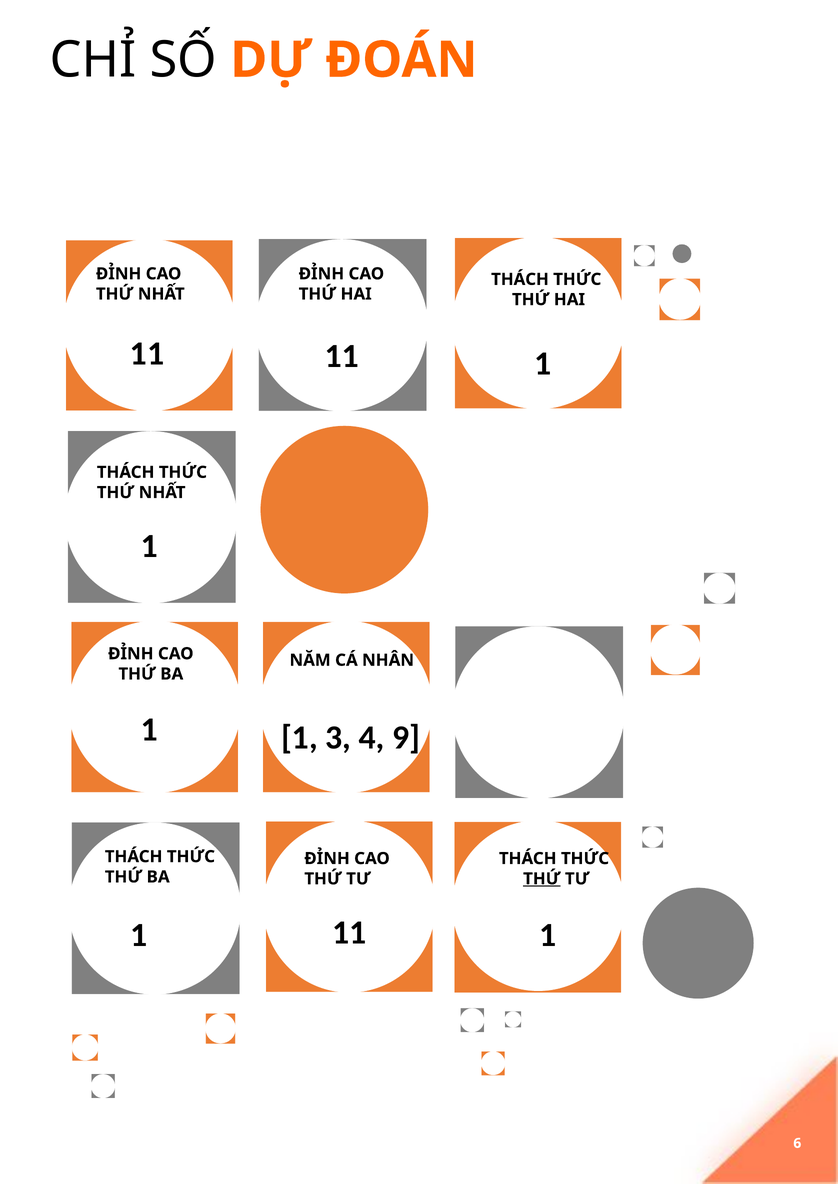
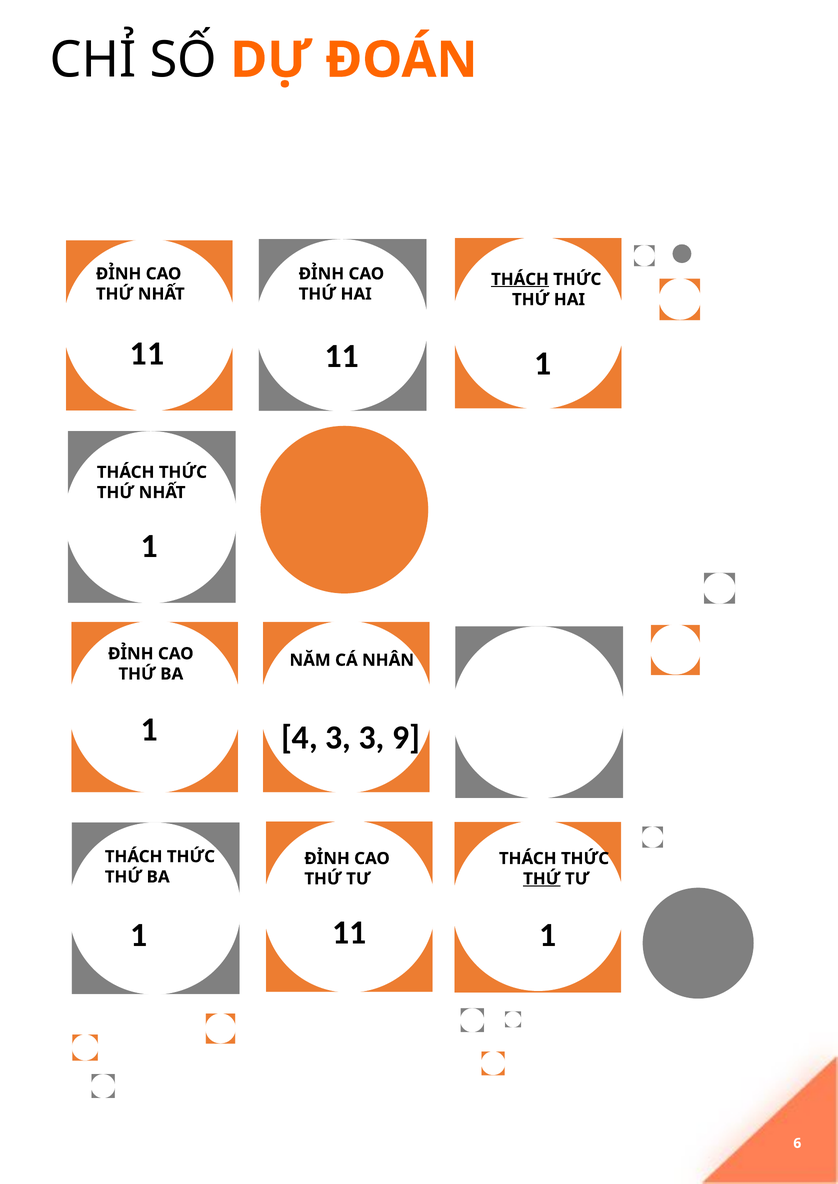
THÁCH underline: none -> present (520, 279)
1: 1 -> 4 (299, 738)
3 4: 4 -> 3 (372, 738)
